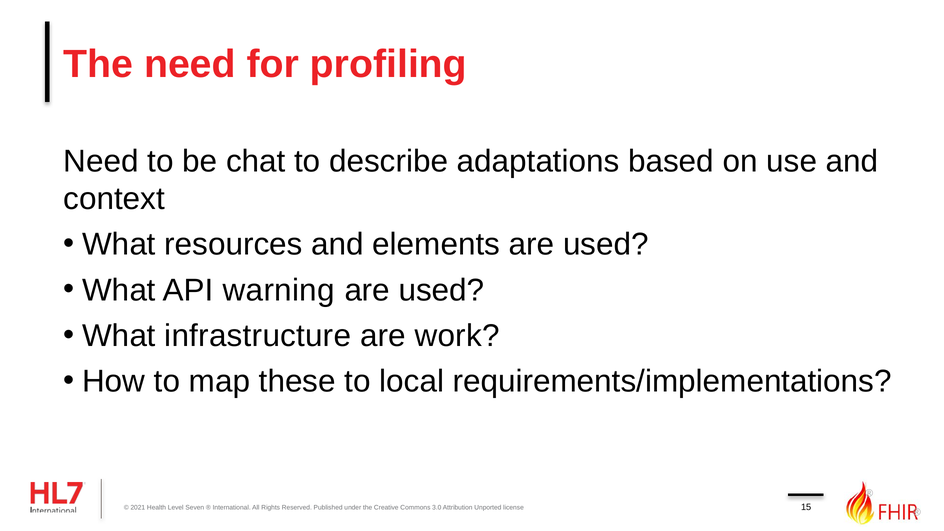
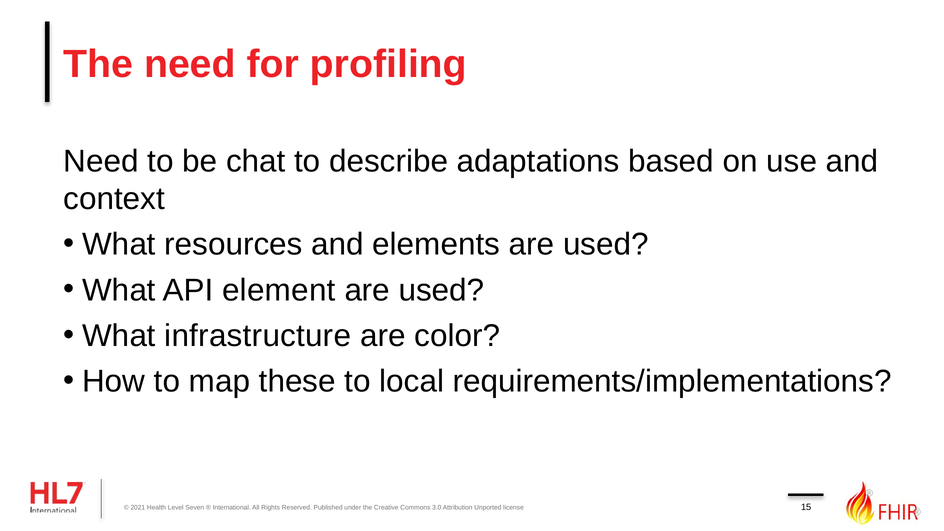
warning: warning -> element (279, 290)
work: work -> color (457, 336)
